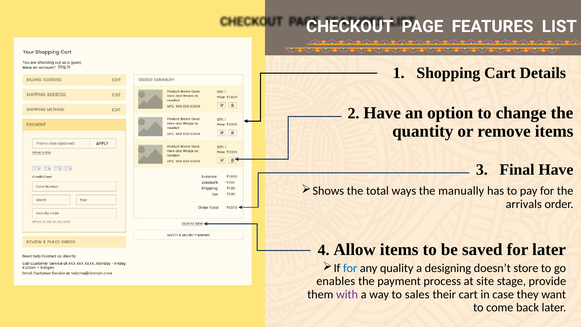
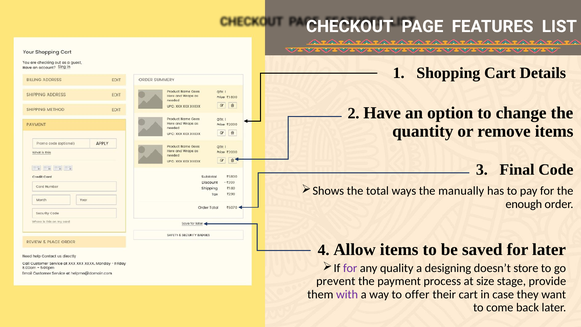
Final Have: Have -> Code (556, 170)
arrivals: arrivals -> enough (524, 204)
for colour: blue -> purple (350, 268)
enables: enables -> prevent (336, 281)
site: site -> size (485, 281)
sales: sales -> offer (417, 294)
